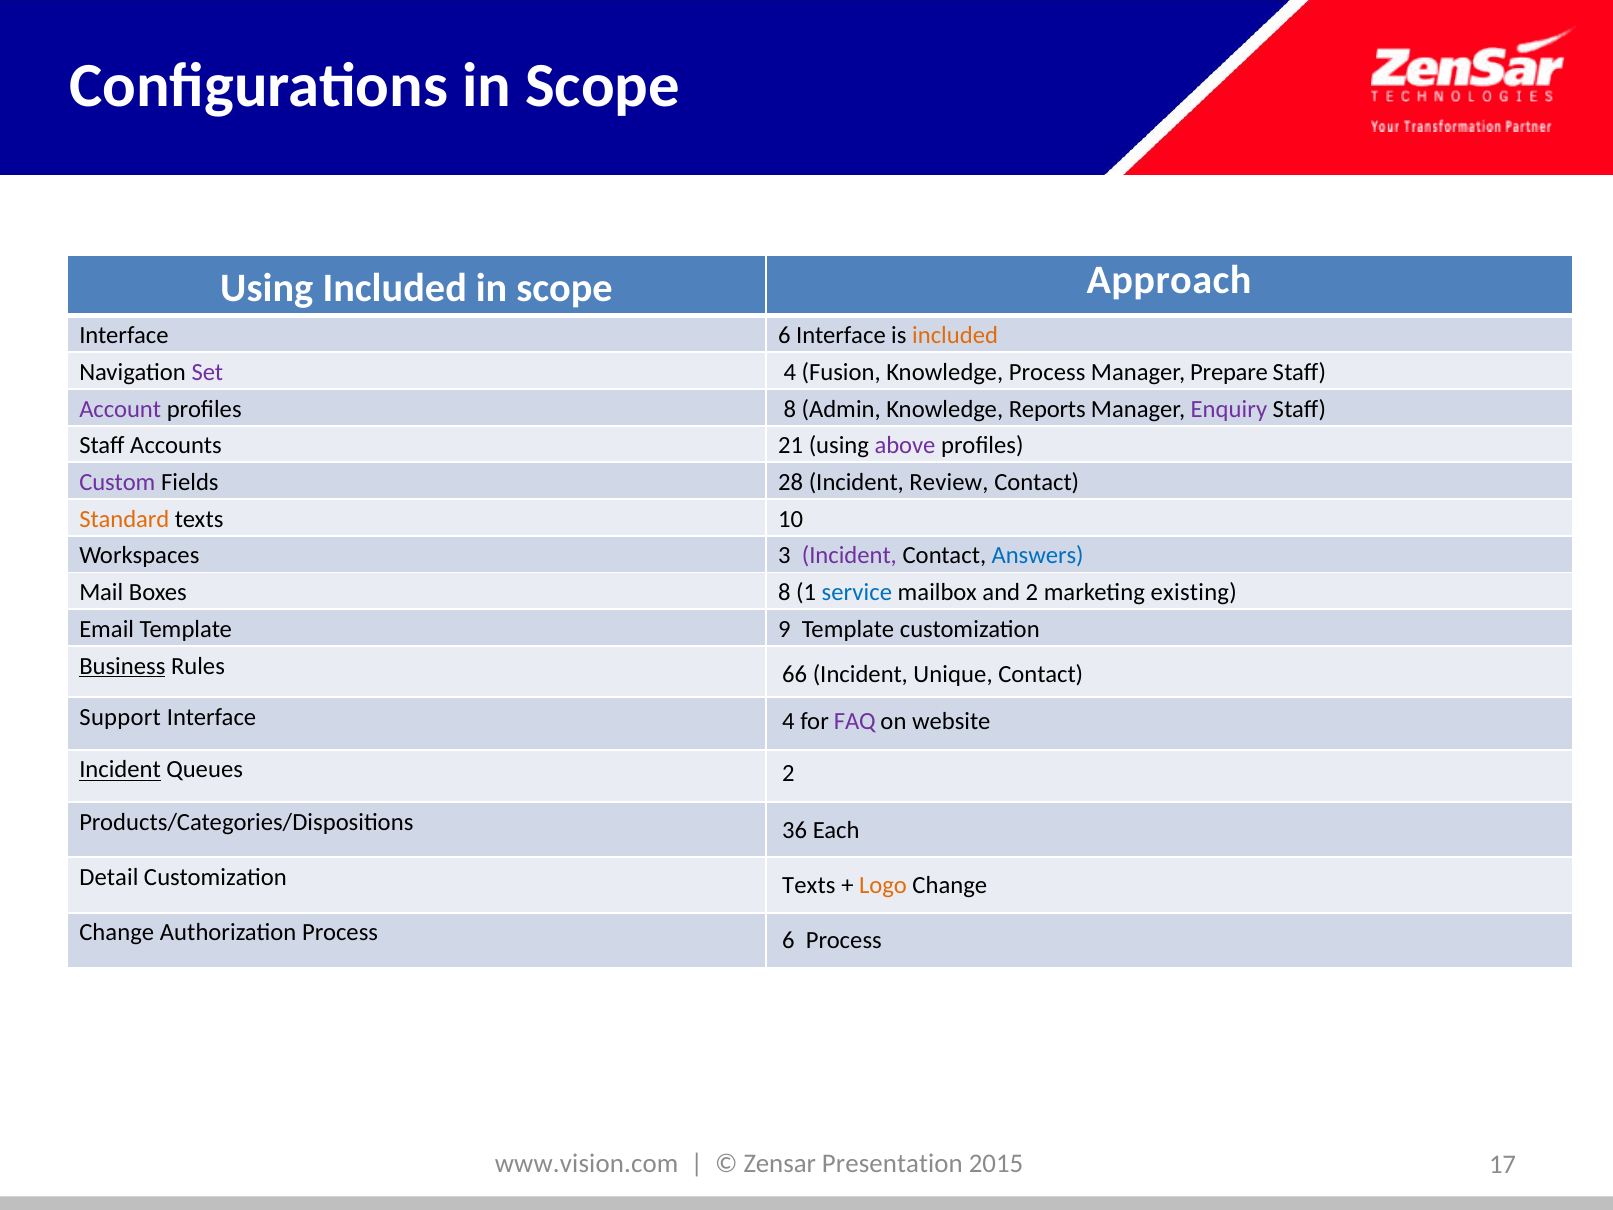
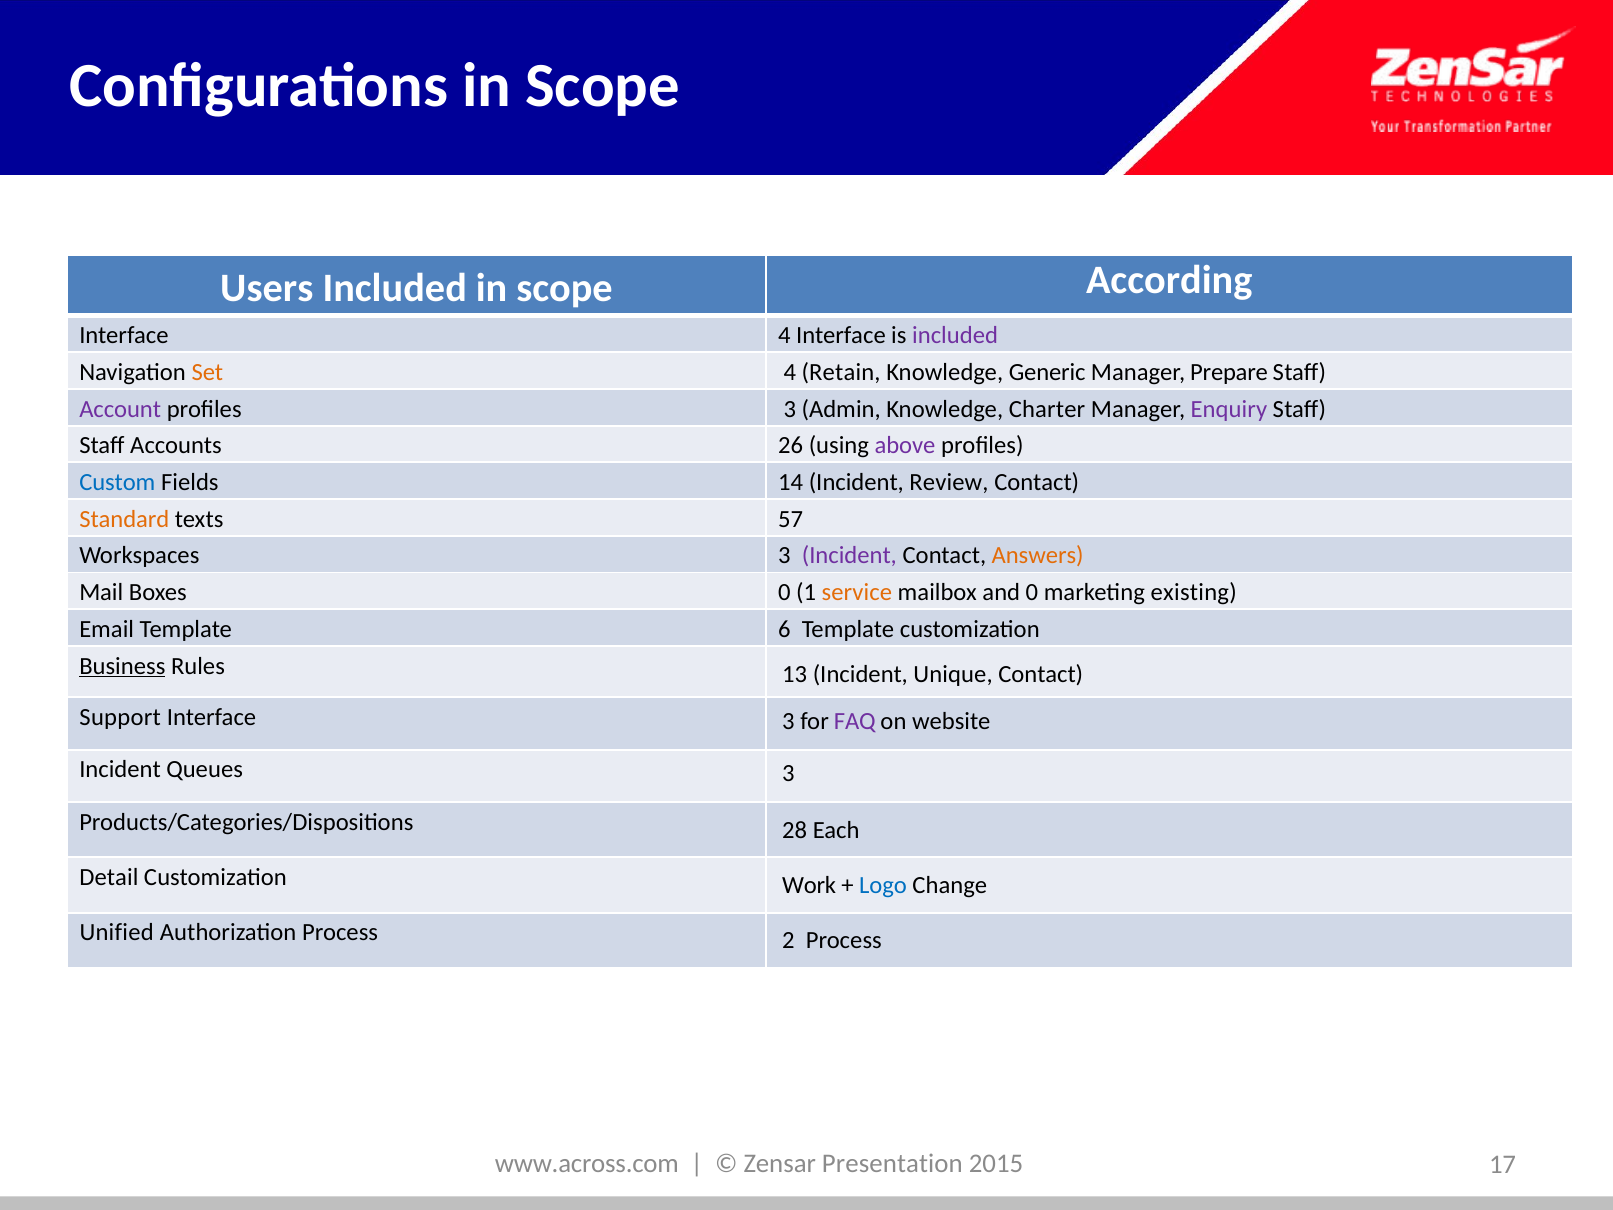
Using: Using -> Users (267, 288)
Approach: Approach -> According (1169, 281)
Interface 6: 6 -> 4 (784, 335)
included colour: orange -> purple (955, 335)
Set colour: purple -> orange (207, 372)
Fusion: Fusion -> Retain (841, 372)
Knowledge Process: Process -> Generic (1047, 372)
profiles 8: 8 -> 3 (790, 409)
Reports: Reports -> Charter (1047, 409)
21: 21 -> 26 (791, 446)
Custom colour: purple -> blue (117, 482)
28: 28 -> 14 (791, 482)
10: 10 -> 57 (791, 519)
Answers colour: blue -> orange (1038, 556)
Boxes 8: 8 -> 0 (784, 592)
service colour: blue -> orange (857, 592)
and 2: 2 -> 0 (1032, 592)
9: 9 -> 6 (784, 629)
66: 66 -> 13 (795, 674)
Interface 4: 4 -> 3 (788, 721)
Incident underline: present -> none (120, 770)
Queues 2: 2 -> 3 (788, 773)
36: 36 -> 28 (795, 830)
Customization Texts: Texts -> Work (809, 885)
Logo colour: orange -> blue (883, 885)
Change: Change -> Unified (117, 932)
Process 6: 6 -> 2 (788, 940)
www.vision.com: www.vision.com -> www.across.com (587, 1163)
